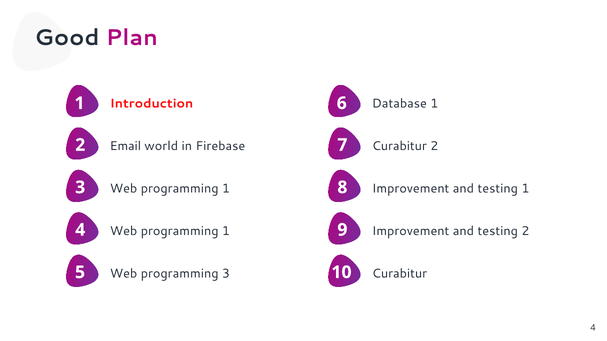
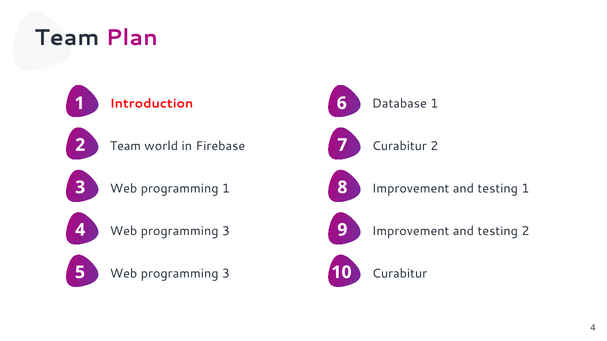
Good: Good -> Team (67, 38)
Email: Email -> Team (125, 146)
1: 1 -> 3 (226, 232)
